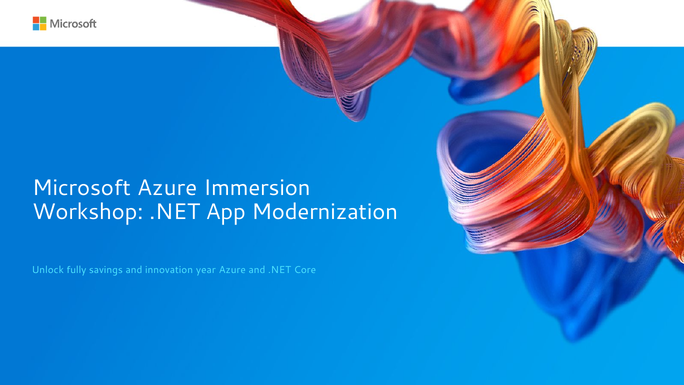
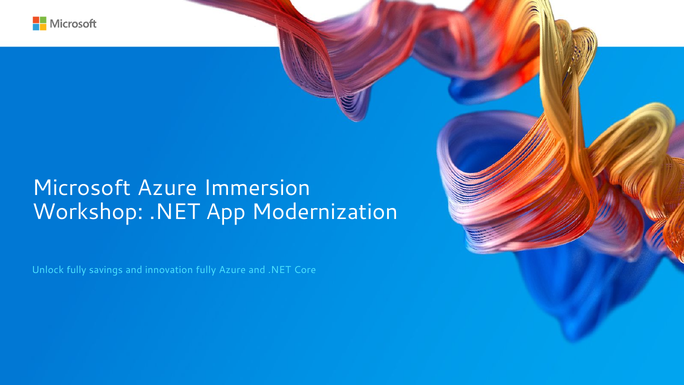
innovation year: year -> fully (206, 270)
